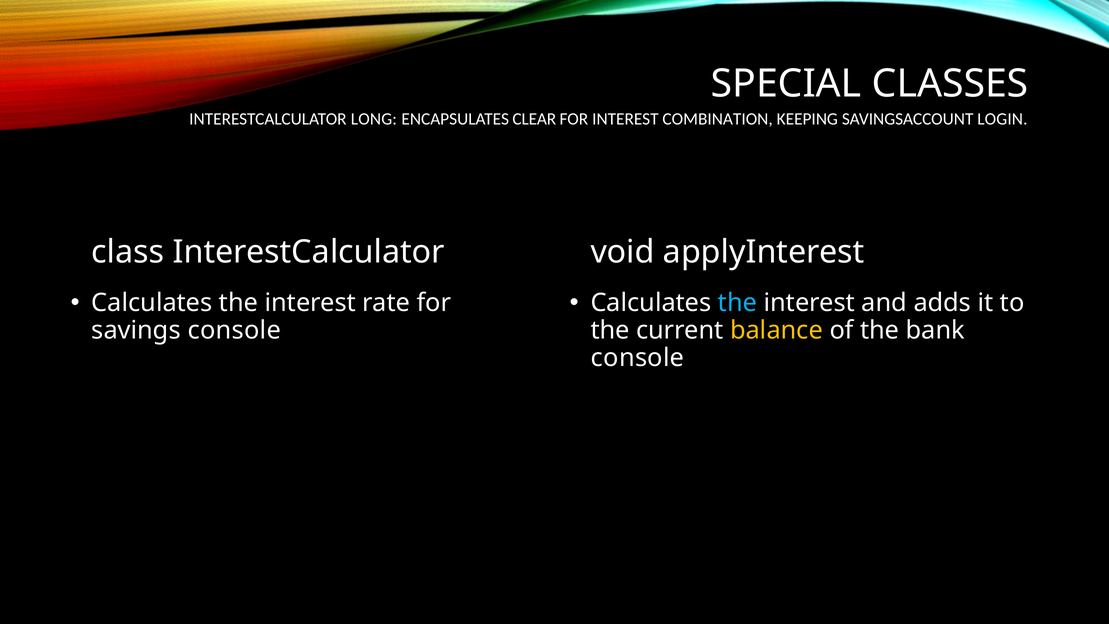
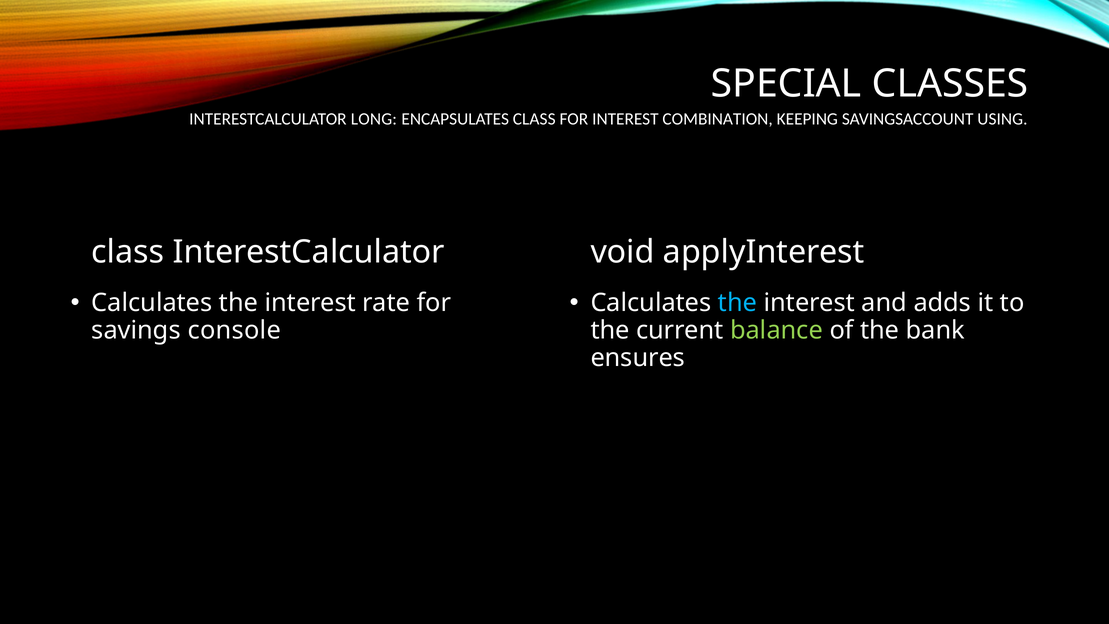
ENCAPSULATES CLEAR: CLEAR -> CLASS (534, 119)
LOGIN: LOGIN -> USING (1002, 119)
balance colour: yellow -> light green (777, 330)
console: console -> ensures (638, 358)
